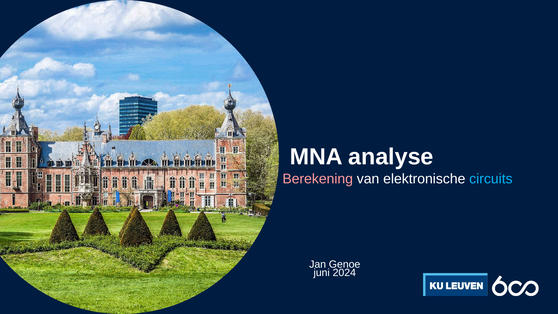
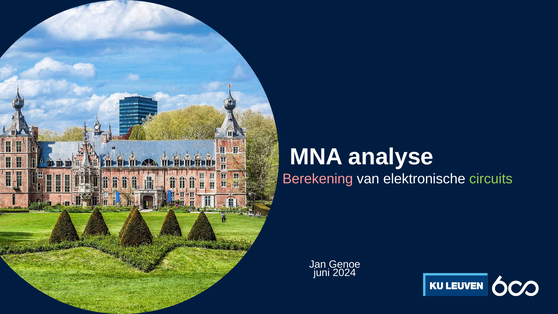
circuits colour: light blue -> light green (491, 179)
